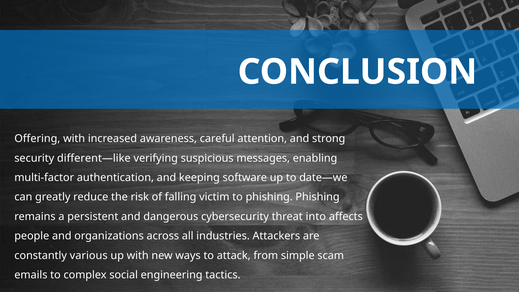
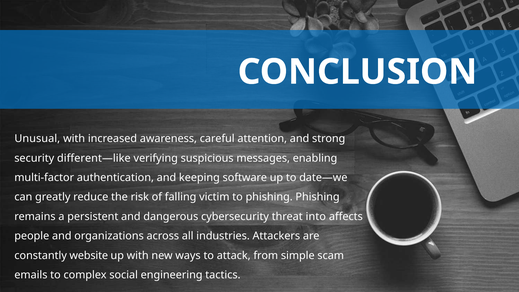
Offering: Offering -> Unusual (37, 139)
various: various -> website (89, 255)
